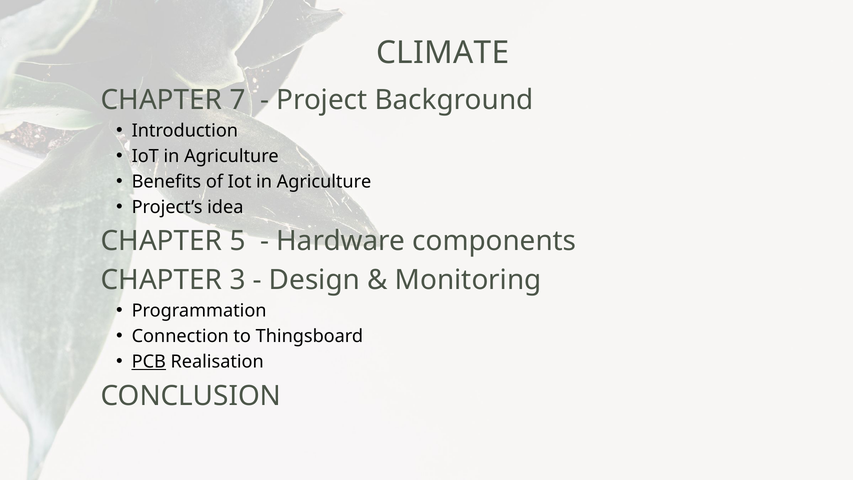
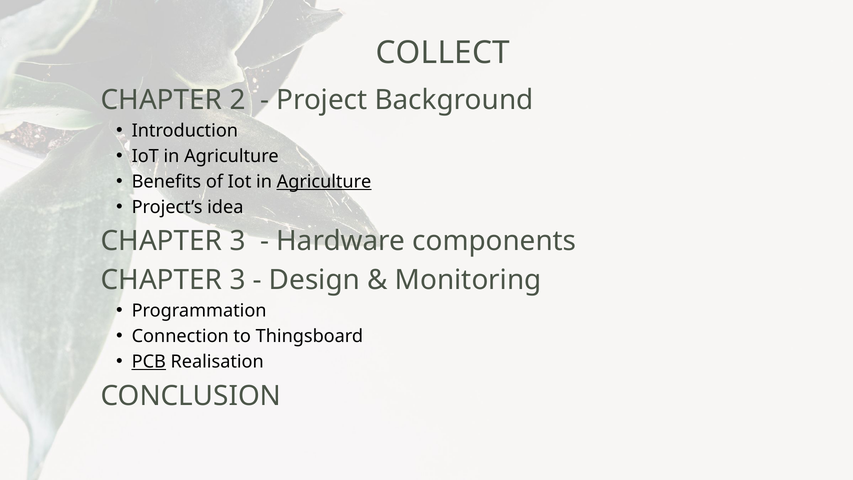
CLIMATE: CLIMATE -> COLLECT (443, 53)
7: 7 -> 2 (237, 100)
Agriculture underline: none -> present (324, 182)
5: 5 -> 3 (237, 241)
